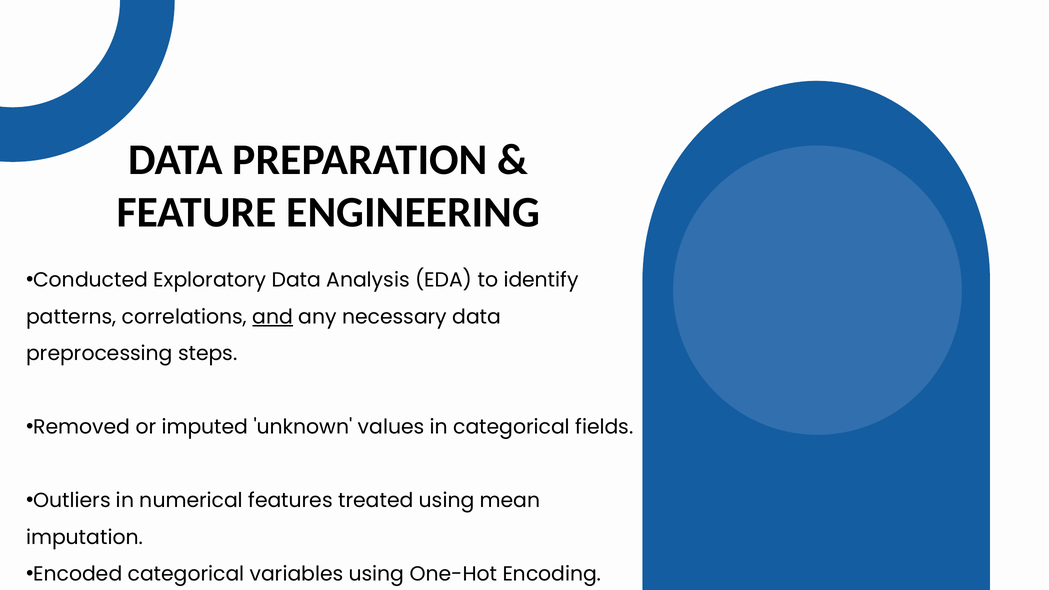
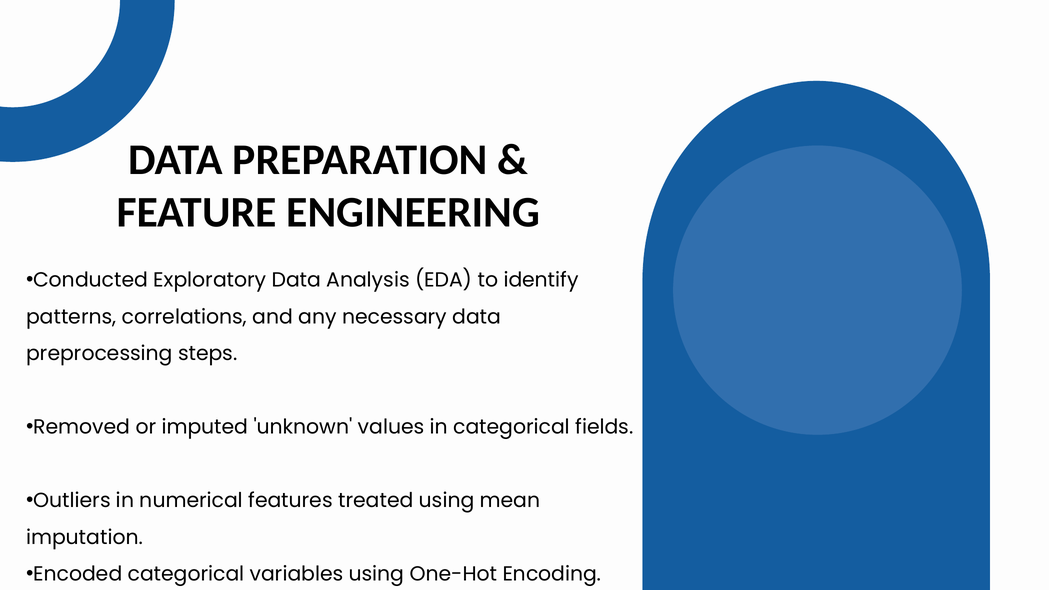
and underline: present -> none (273, 317)
